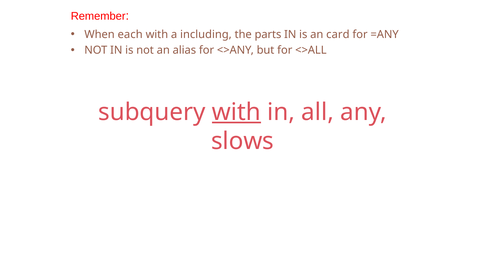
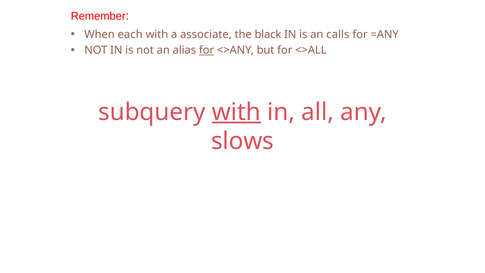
including: including -> associate (206, 35)
parts: parts -> black (268, 35)
card: card -> calls (338, 35)
for underline: none -> present (207, 50)
